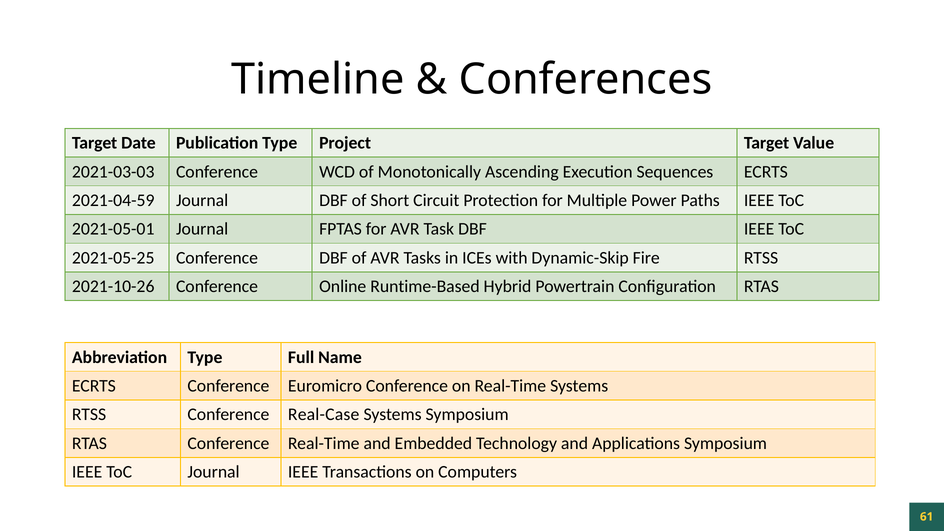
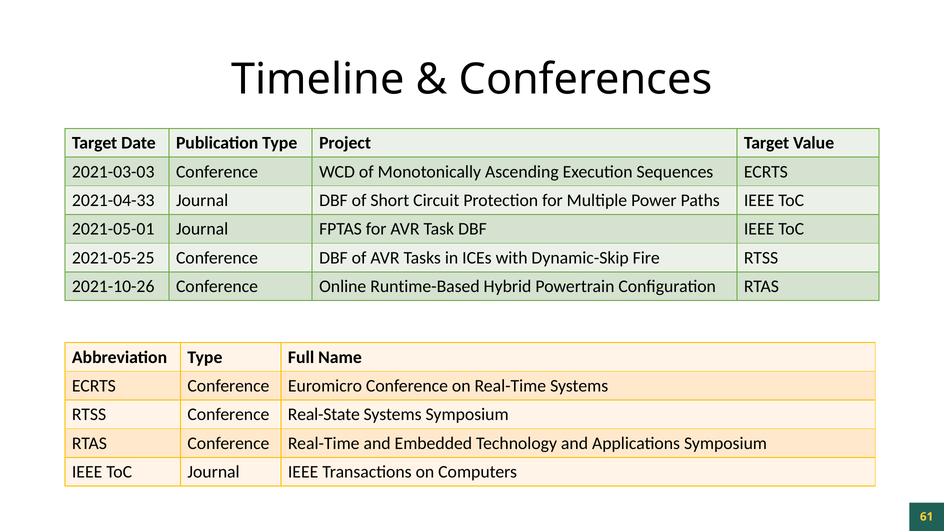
2021-04-59: 2021-04-59 -> 2021-04-33 (113, 200)
Real-Case: Real-Case -> Real-State (324, 415)
